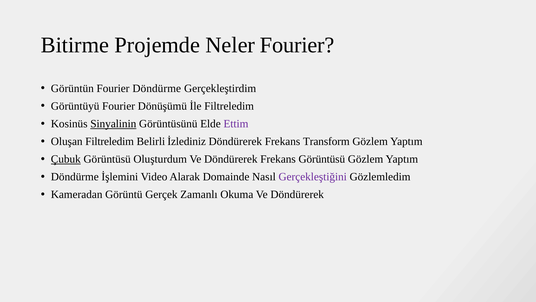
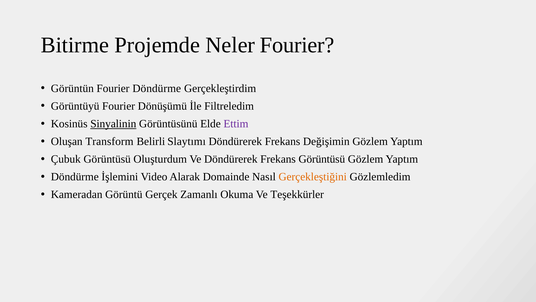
Oluşan Filtreledim: Filtreledim -> Transform (109, 141)
İzlediniz: İzlediniz -> Slaytımı (187, 141)
Transform: Transform -> Değişimin (326, 141)
Çubuk underline: present -> none (66, 159)
Gerçekleştiğini colour: purple -> orange (313, 177)
Okuma Ve Döndürerek: Döndürerek -> Teşekkürler (297, 194)
